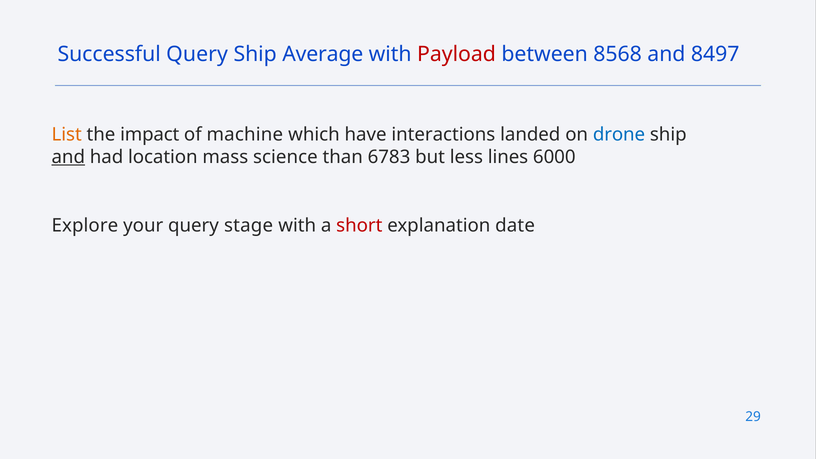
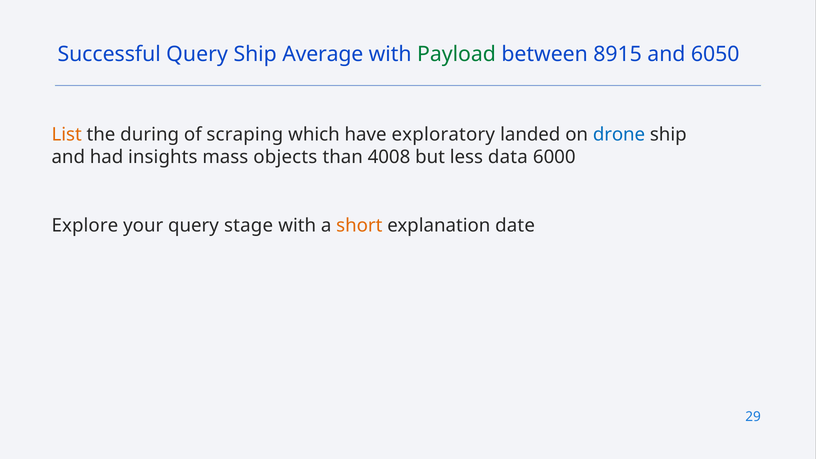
Payload colour: red -> green (457, 54)
8568: 8568 -> 8915 (618, 54)
8497: 8497 -> 6050 (715, 54)
impact: impact -> during (150, 135)
machine: machine -> scraping (245, 135)
interactions: interactions -> exploratory (443, 135)
and underline: present -> none (68, 157)
location: location -> insights (163, 157)
science: science -> objects (285, 157)
6783: 6783 -> 4008 (389, 157)
lines: lines -> data (508, 157)
short colour: red -> orange (359, 226)
